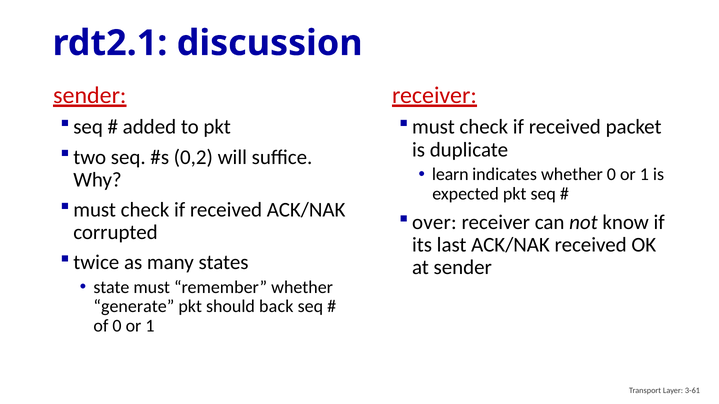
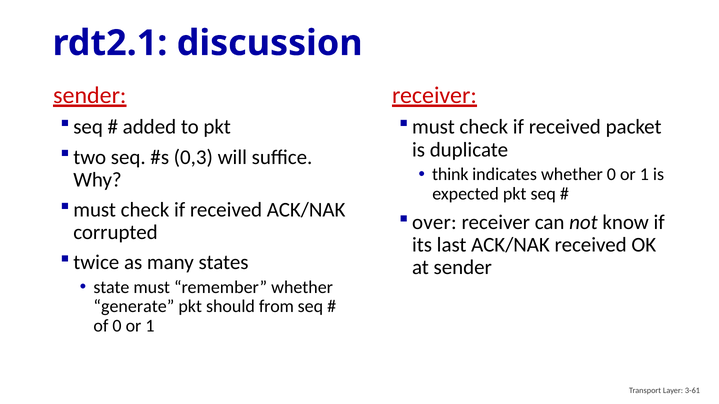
0,2: 0,2 -> 0,3 (193, 157)
learn: learn -> think (450, 175)
back: back -> from (276, 307)
